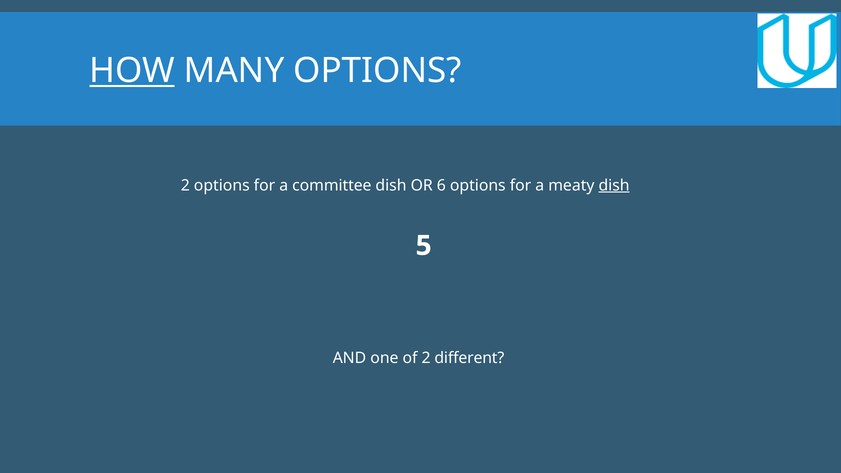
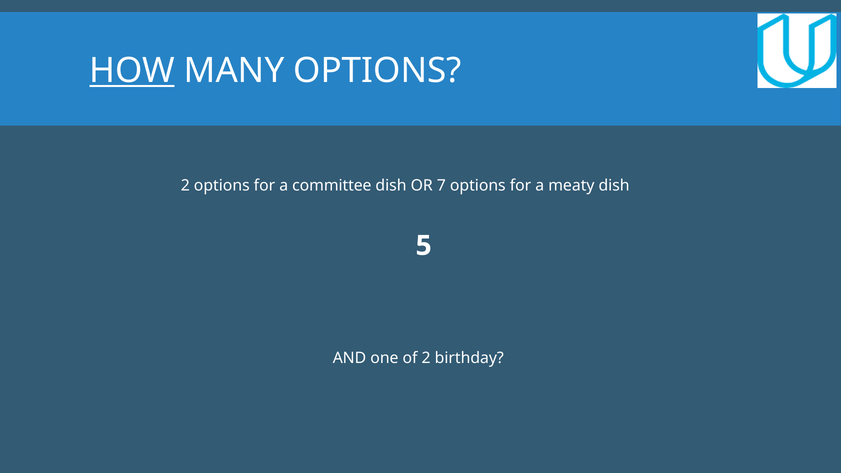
6: 6 -> 7 (441, 185)
dish underline: present -> none (614, 185)
different: different -> birthday (469, 358)
